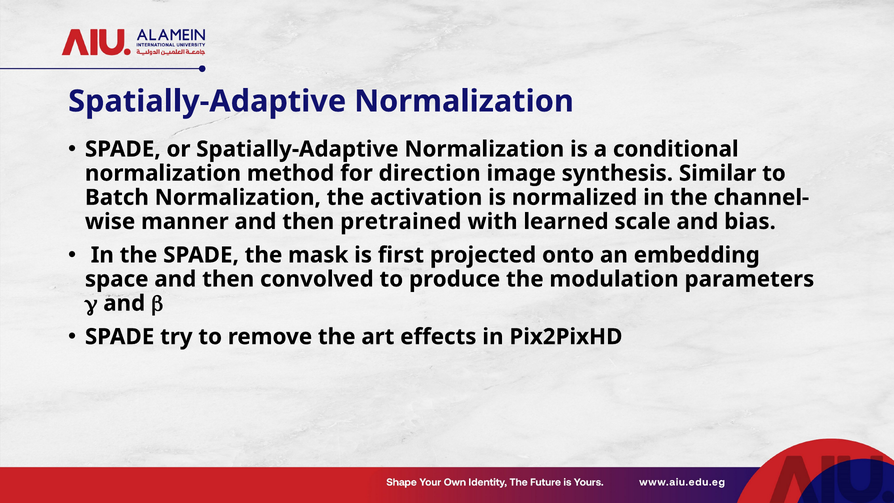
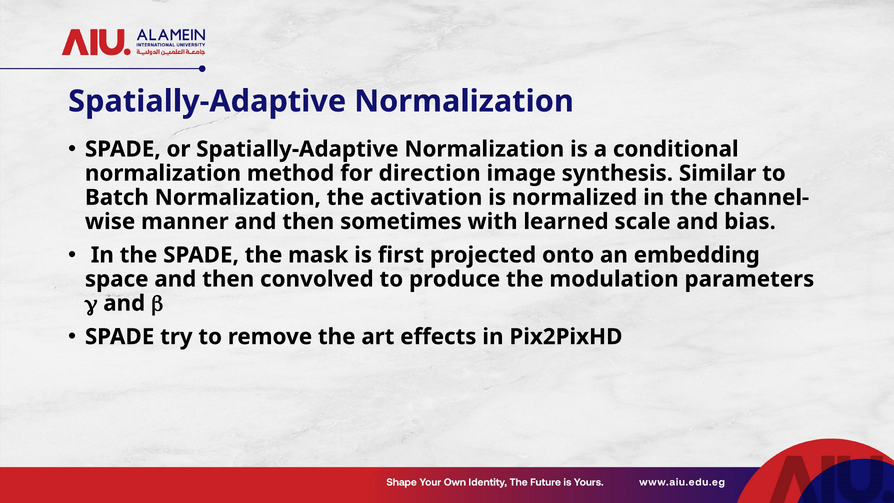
pretrained: pretrained -> sometimes (401, 222)
